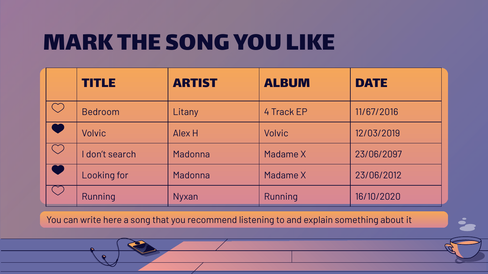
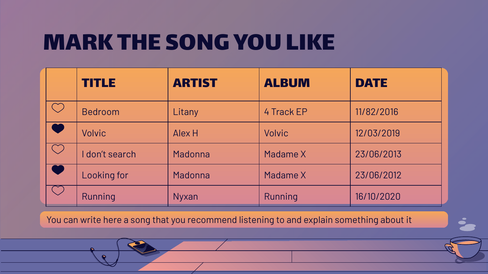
11/67/2016: 11/67/2016 -> 11/82/2016 (377, 112)
23/06/2097: 23/06/2097 -> 23/06/2013 (378, 155)
